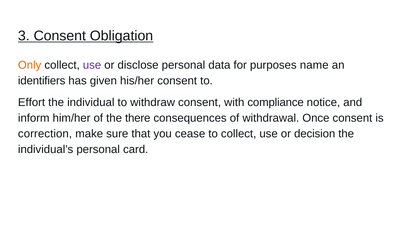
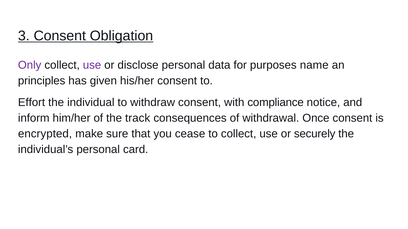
Only colour: orange -> purple (30, 65)
identifiers: identifiers -> principles (42, 81)
there: there -> track (138, 118)
correction: correction -> encrypted (45, 134)
decision: decision -> securely (315, 134)
